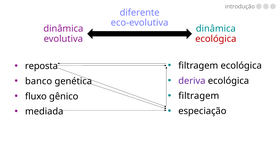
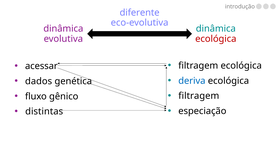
reposta: reposta -> acessar (41, 66)
deriva colour: purple -> blue (192, 81)
banco: banco -> dados (39, 81)
mediada: mediada -> distintas (44, 111)
